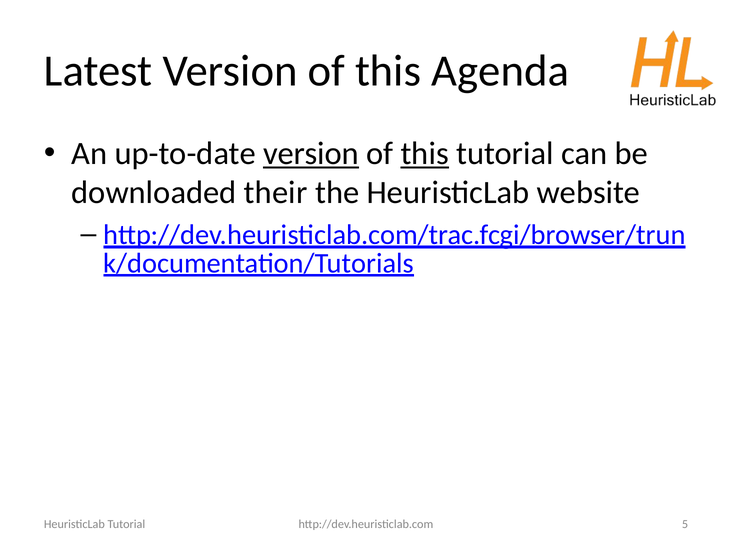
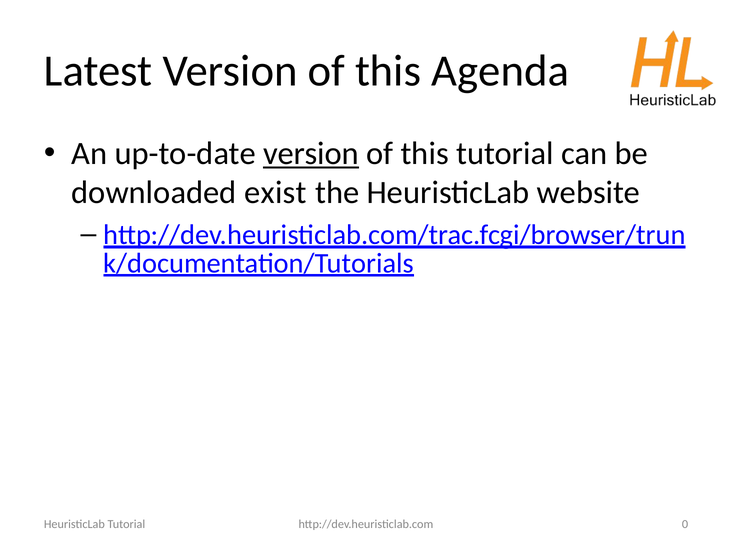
this underline: present -> none (425, 154)
their: their -> exist (276, 193)
5: 5 -> 0 (685, 524)
